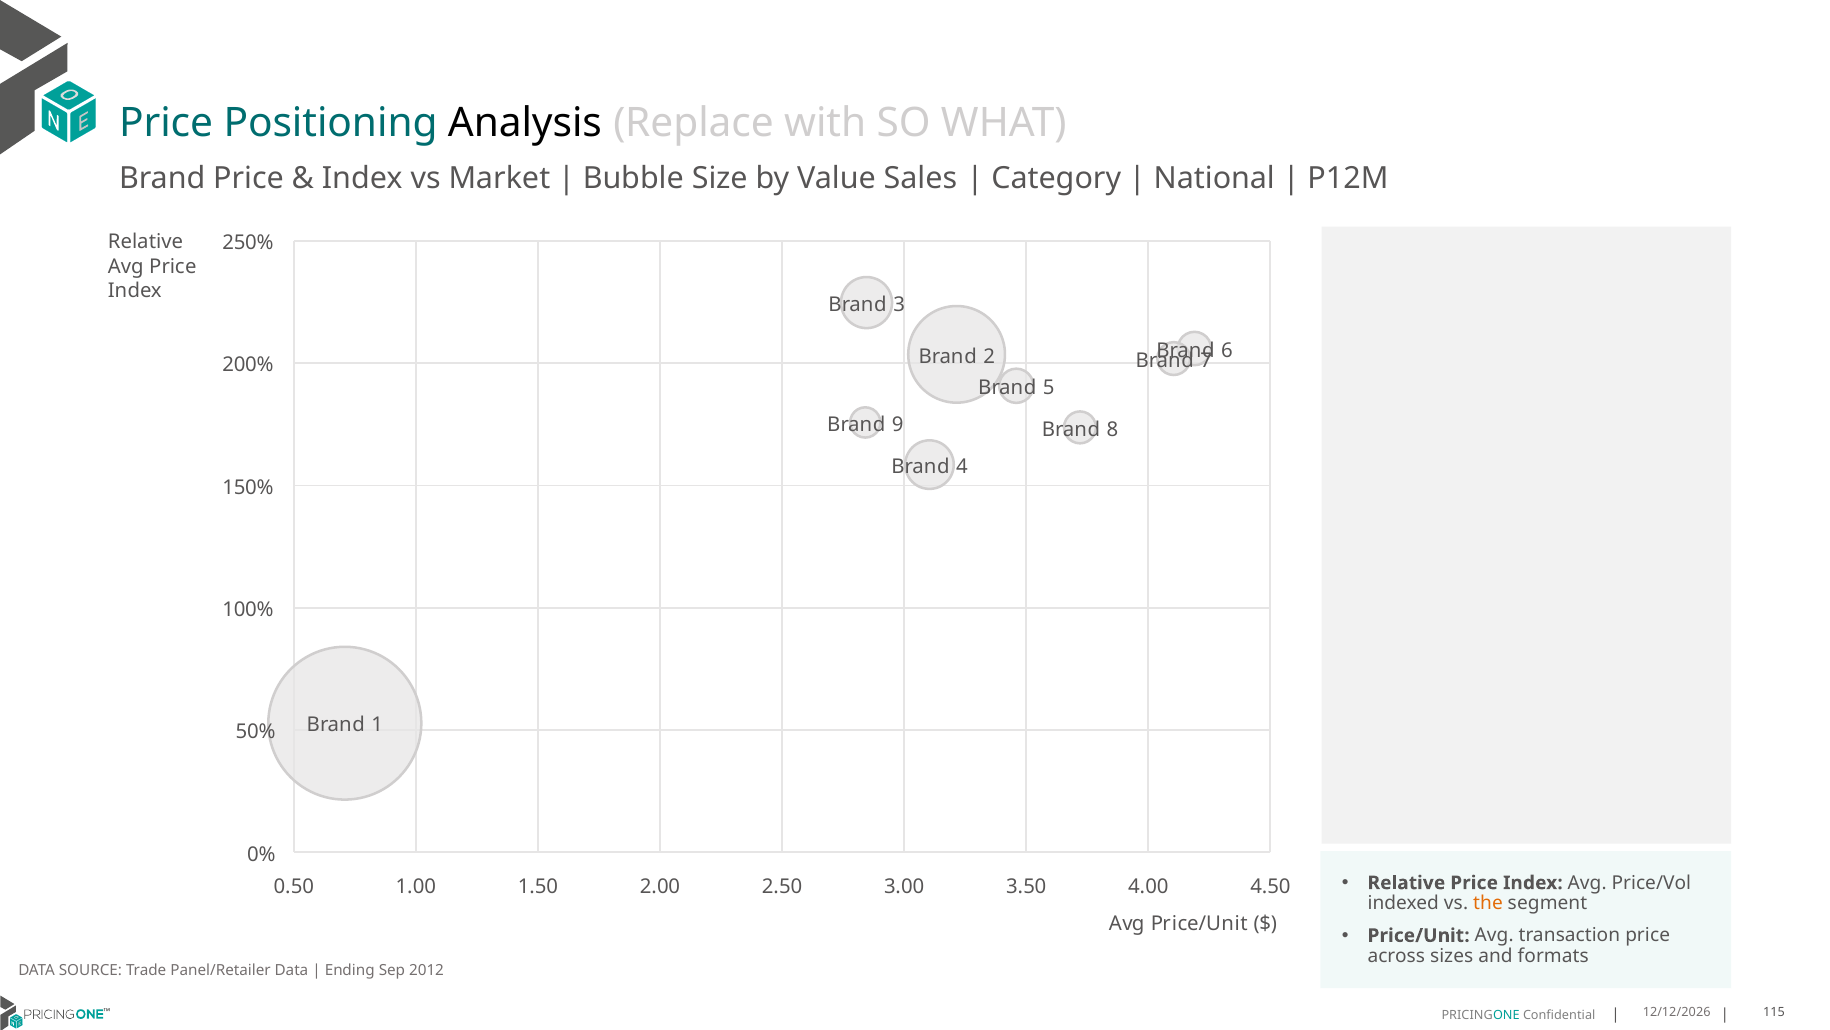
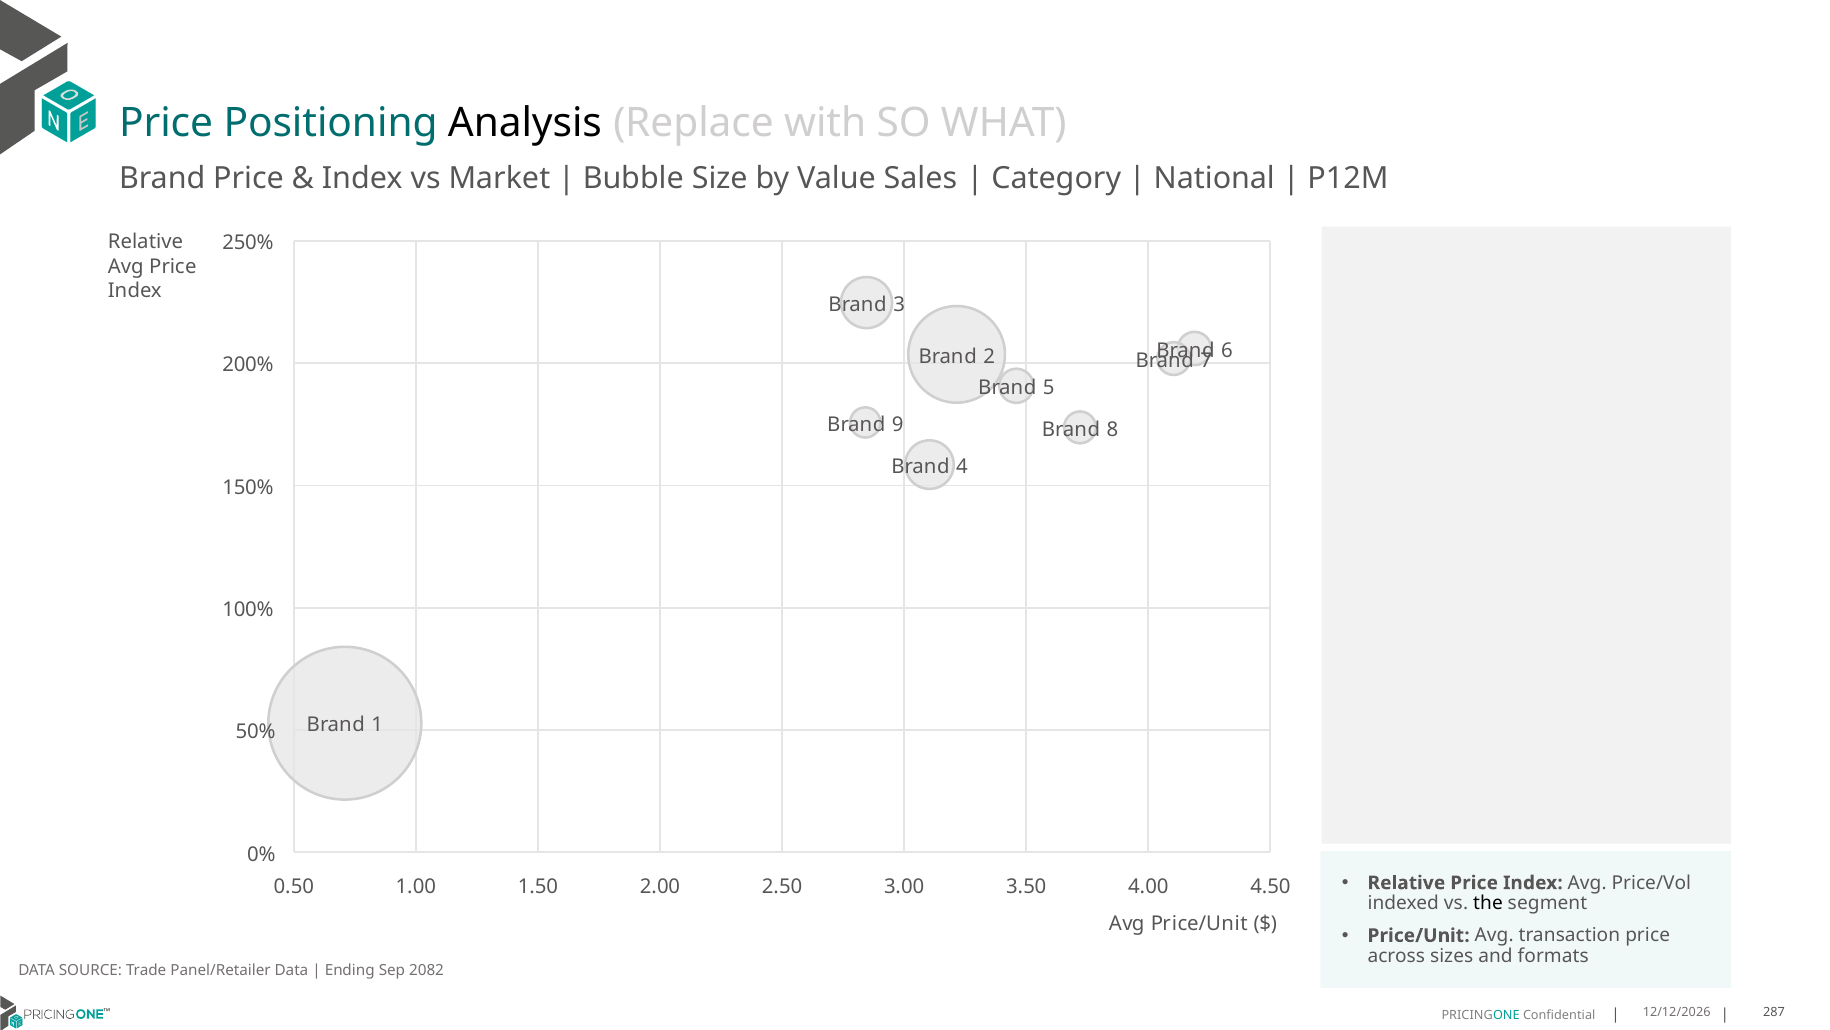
the colour: orange -> black (1488, 903)
2012: 2012 -> 2082 (427, 970)
115: 115 -> 287 (1774, 1012)
